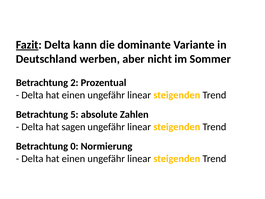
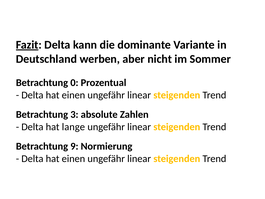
2: 2 -> 0 (74, 83)
5: 5 -> 3 (74, 114)
sagen: sagen -> lange (73, 127)
0: 0 -> 9 (74, 146)
